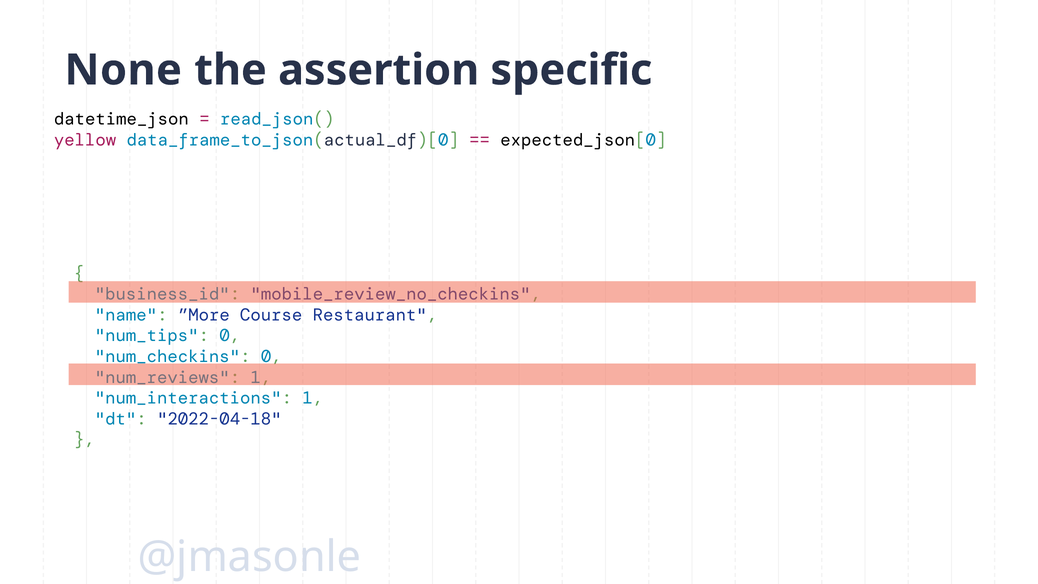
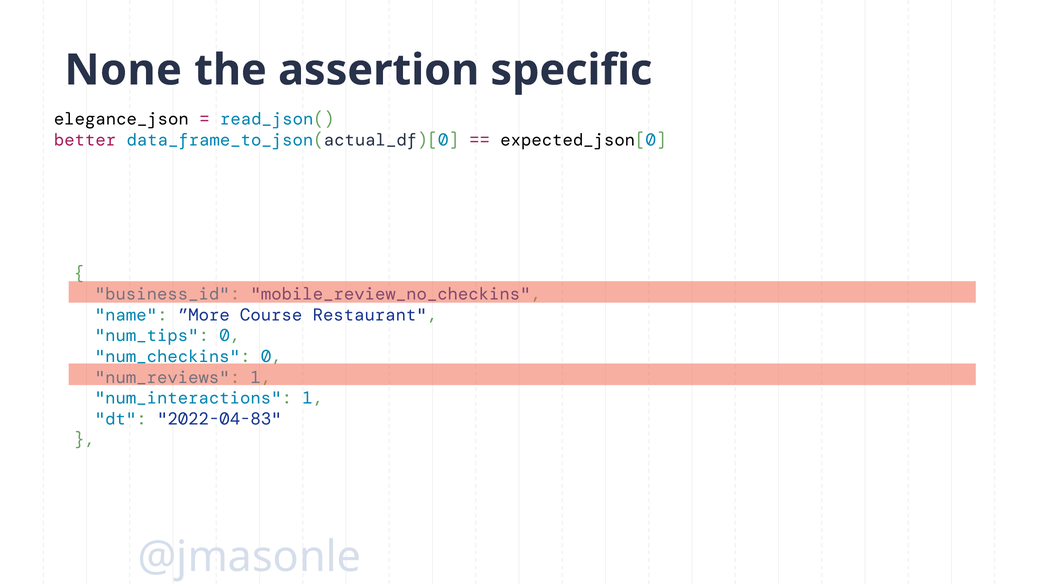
datetime_json: datetime_json -> elegance_json (121, 119)
yellow: yellow -> better (85, 140)
2022-04-18: 2022-04-18 -> 2022-04-83 (219, 419)
